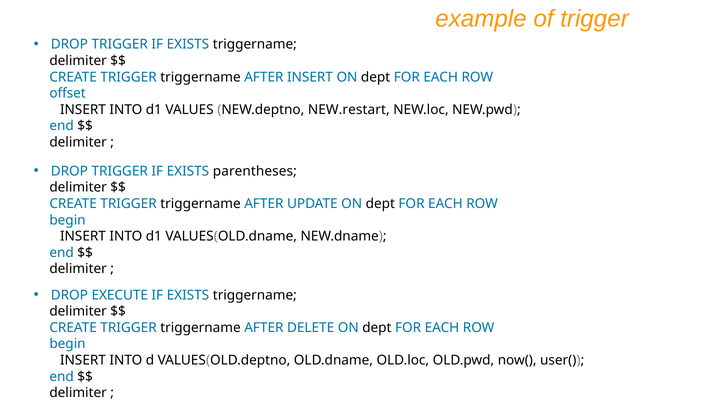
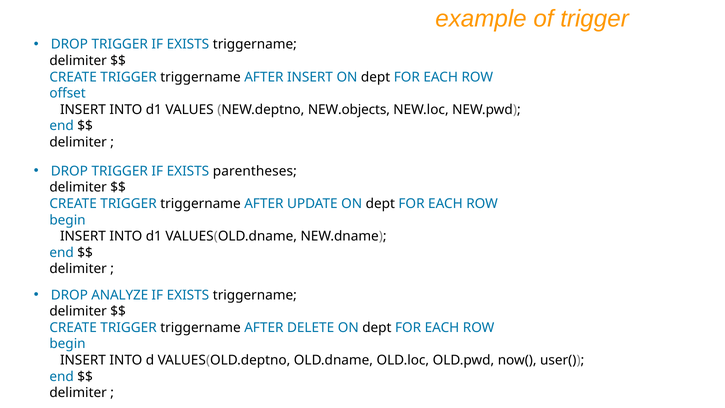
NEW.restart: NEW.restart -> NEW.objects (349, 110)
EXECUTE: EXECUTE -> ANALYZE (120, 295)
